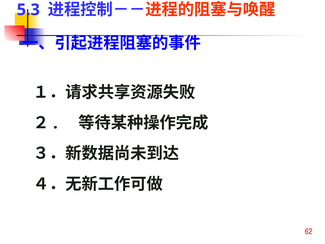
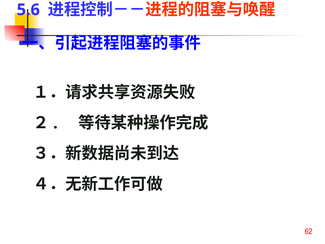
5.3: 5.3 -> 5.6 (28, 10)
